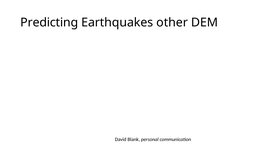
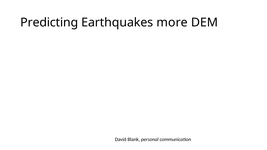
other: other -> more (172, 22)
